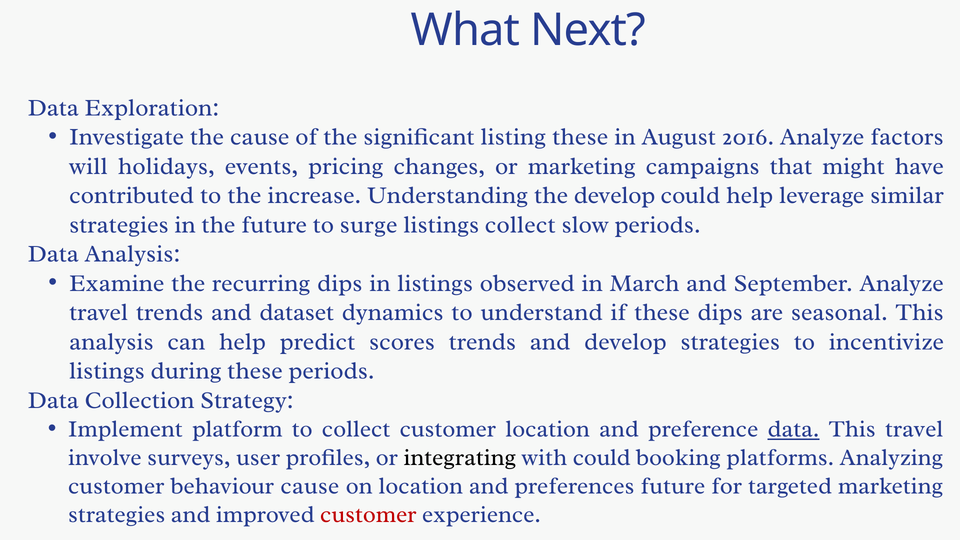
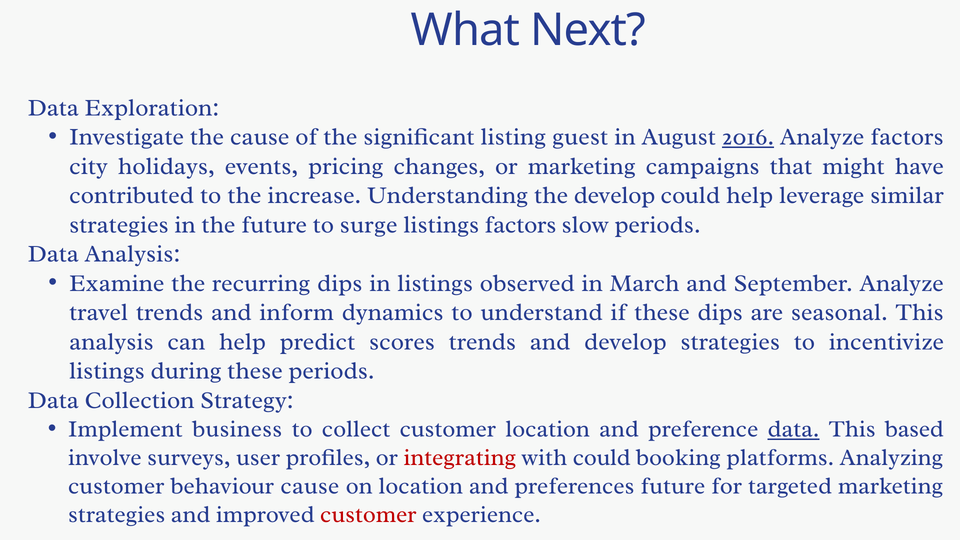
listing these: these -> guest (580, 137)
2016 underline: none -> present (748, 137)
will: will -> city (89, 166)
listings collect: collect -> factors (520, 225)
dataset: dataset -> inform (297, 312)
platform: platform -> business (237, 429)
This travel: travel -> based (914, 429)
integrating colour: black -> red (460, 457)
